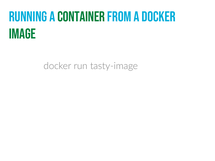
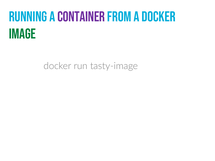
container colour: green -> purple (81, 17)
